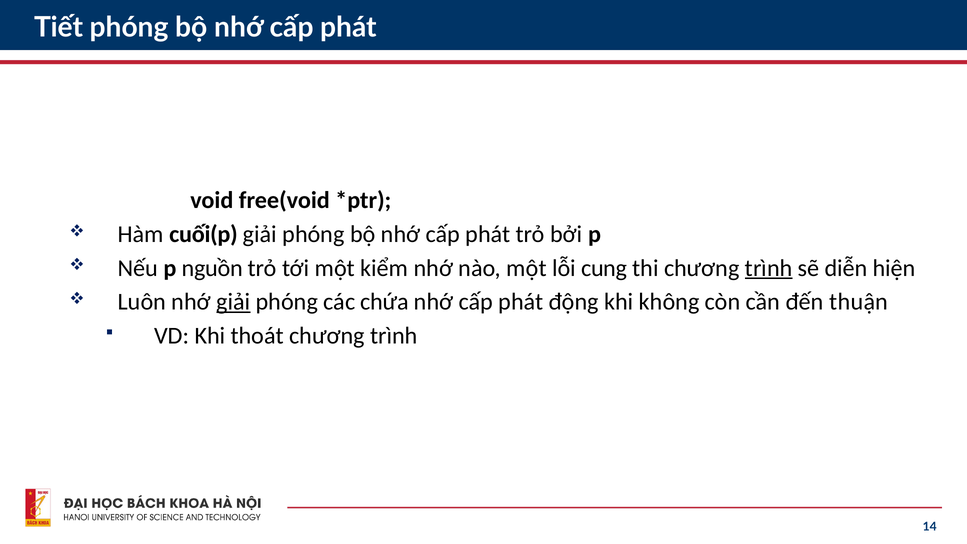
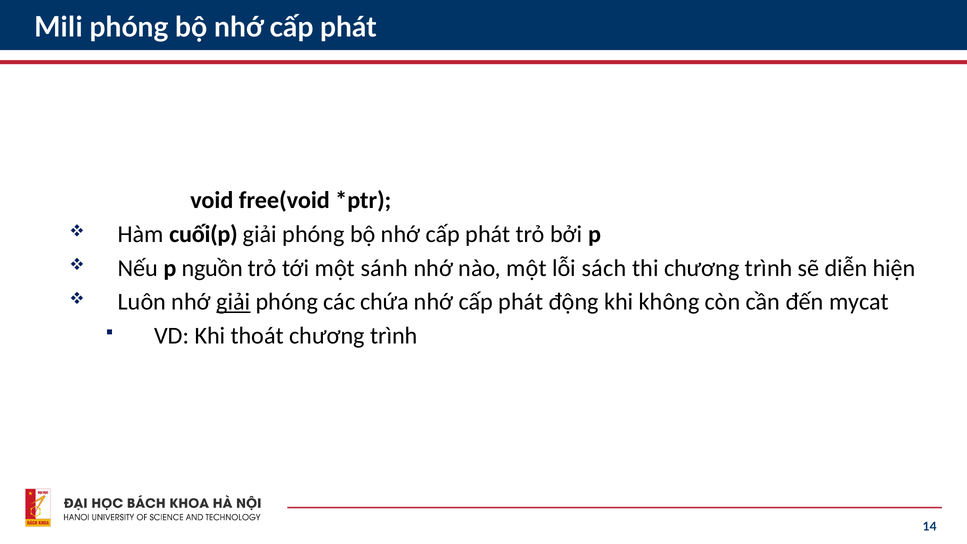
Tiết: Tiết -> Mili (58, 28)
kiểm: kiểm -> sánh (384, 268)
cung: cung -> sách (604, 268)
trình underline: present -> none (769, 268)
thuận: thuận -> mycat (859, 302)
